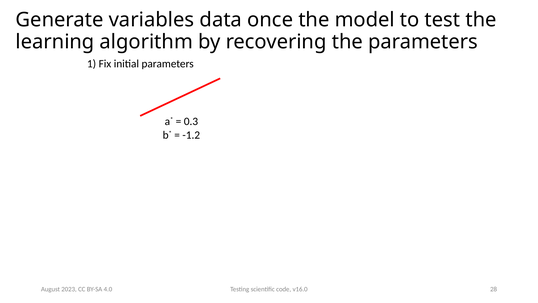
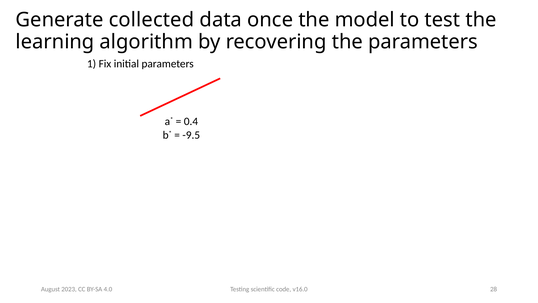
variables: variables -> collected (151, 20)
0.3: 0.3 -> 0.4 (191, 121)
-1.2: -1.2 -> -9.5 (191, 135)
